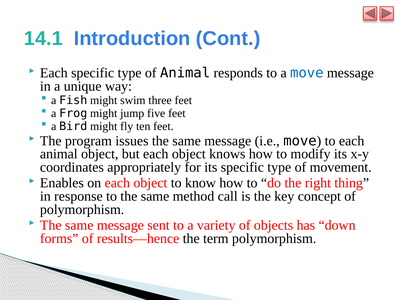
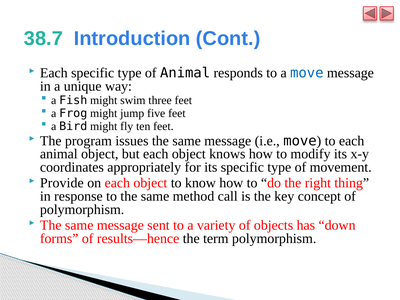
14.1: 14.1 -> 38.7 (43, 38)
Enables: Enables -> Provide (62, 183)
